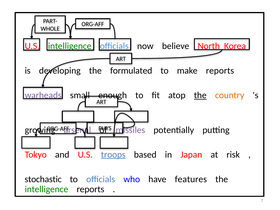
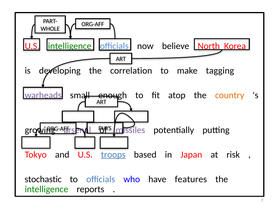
formulated: formulated -> correlation (131, 71)
make reports: reports -> tagging (220, 71)
the underline: present -> none (200, 95)
